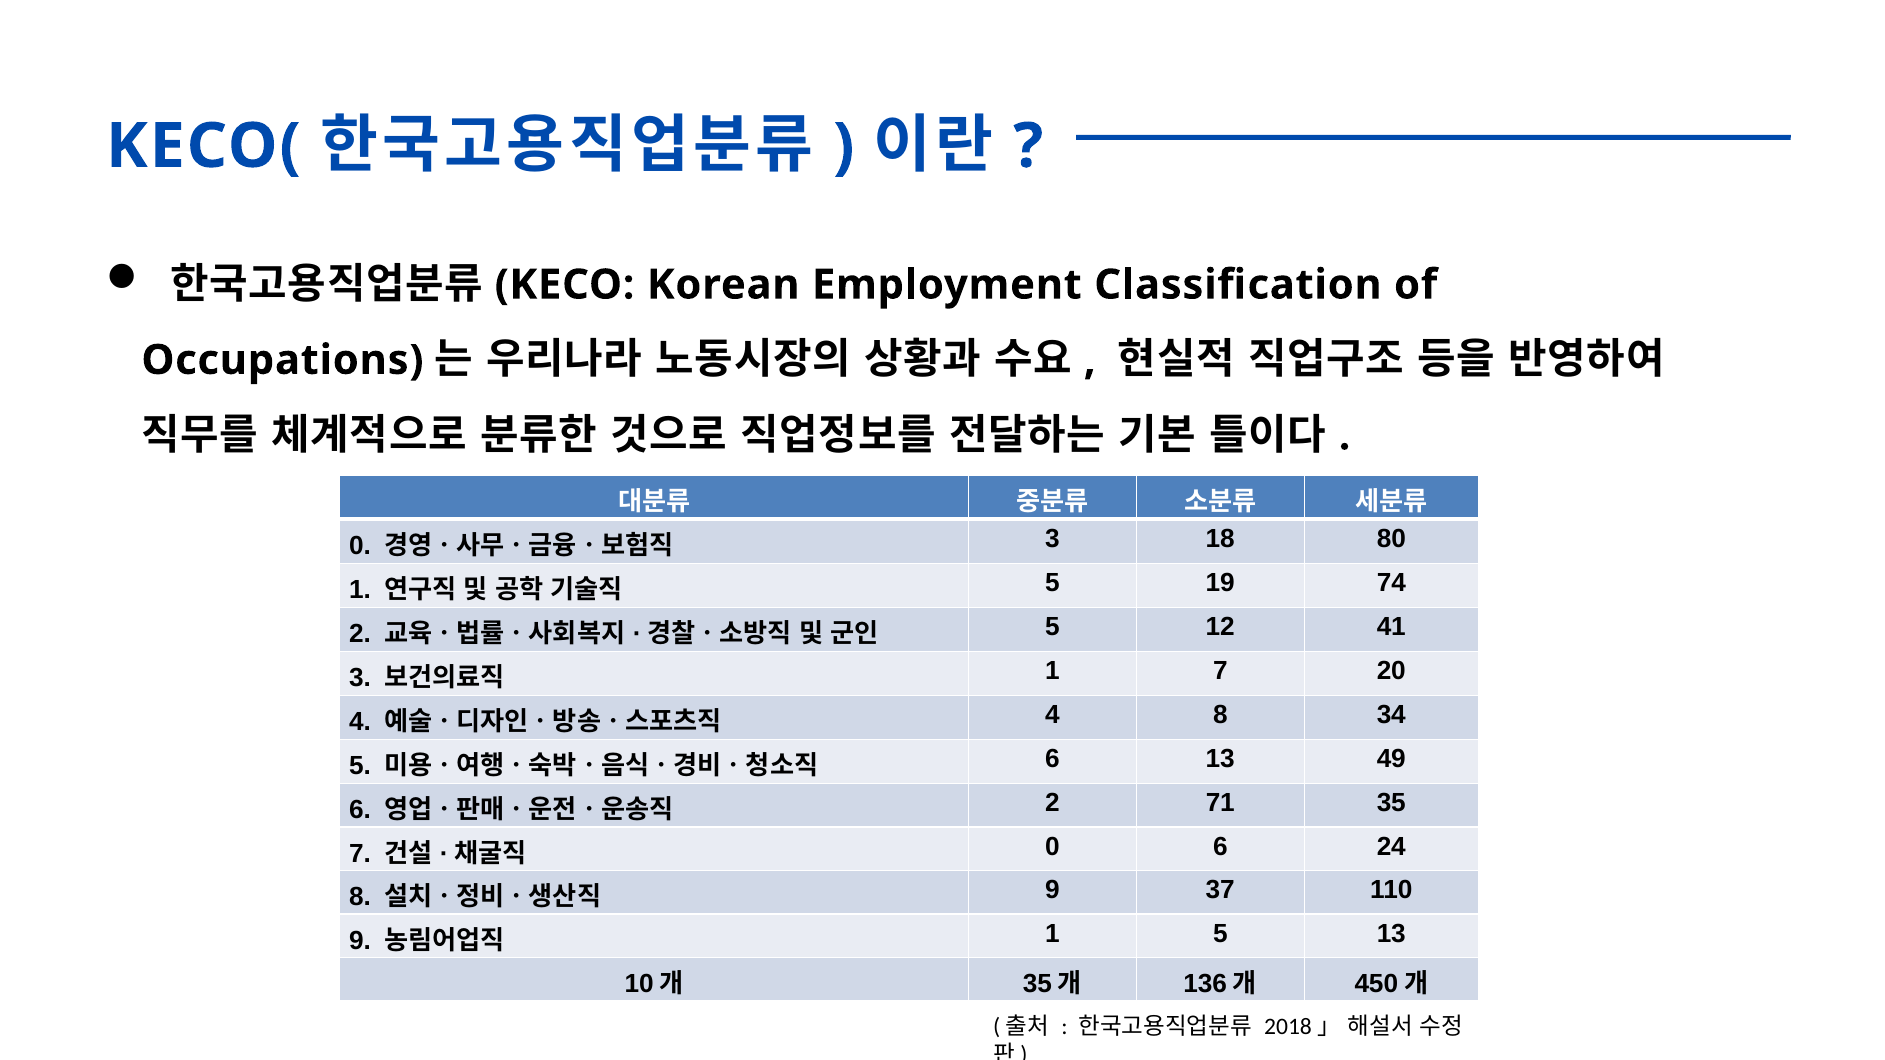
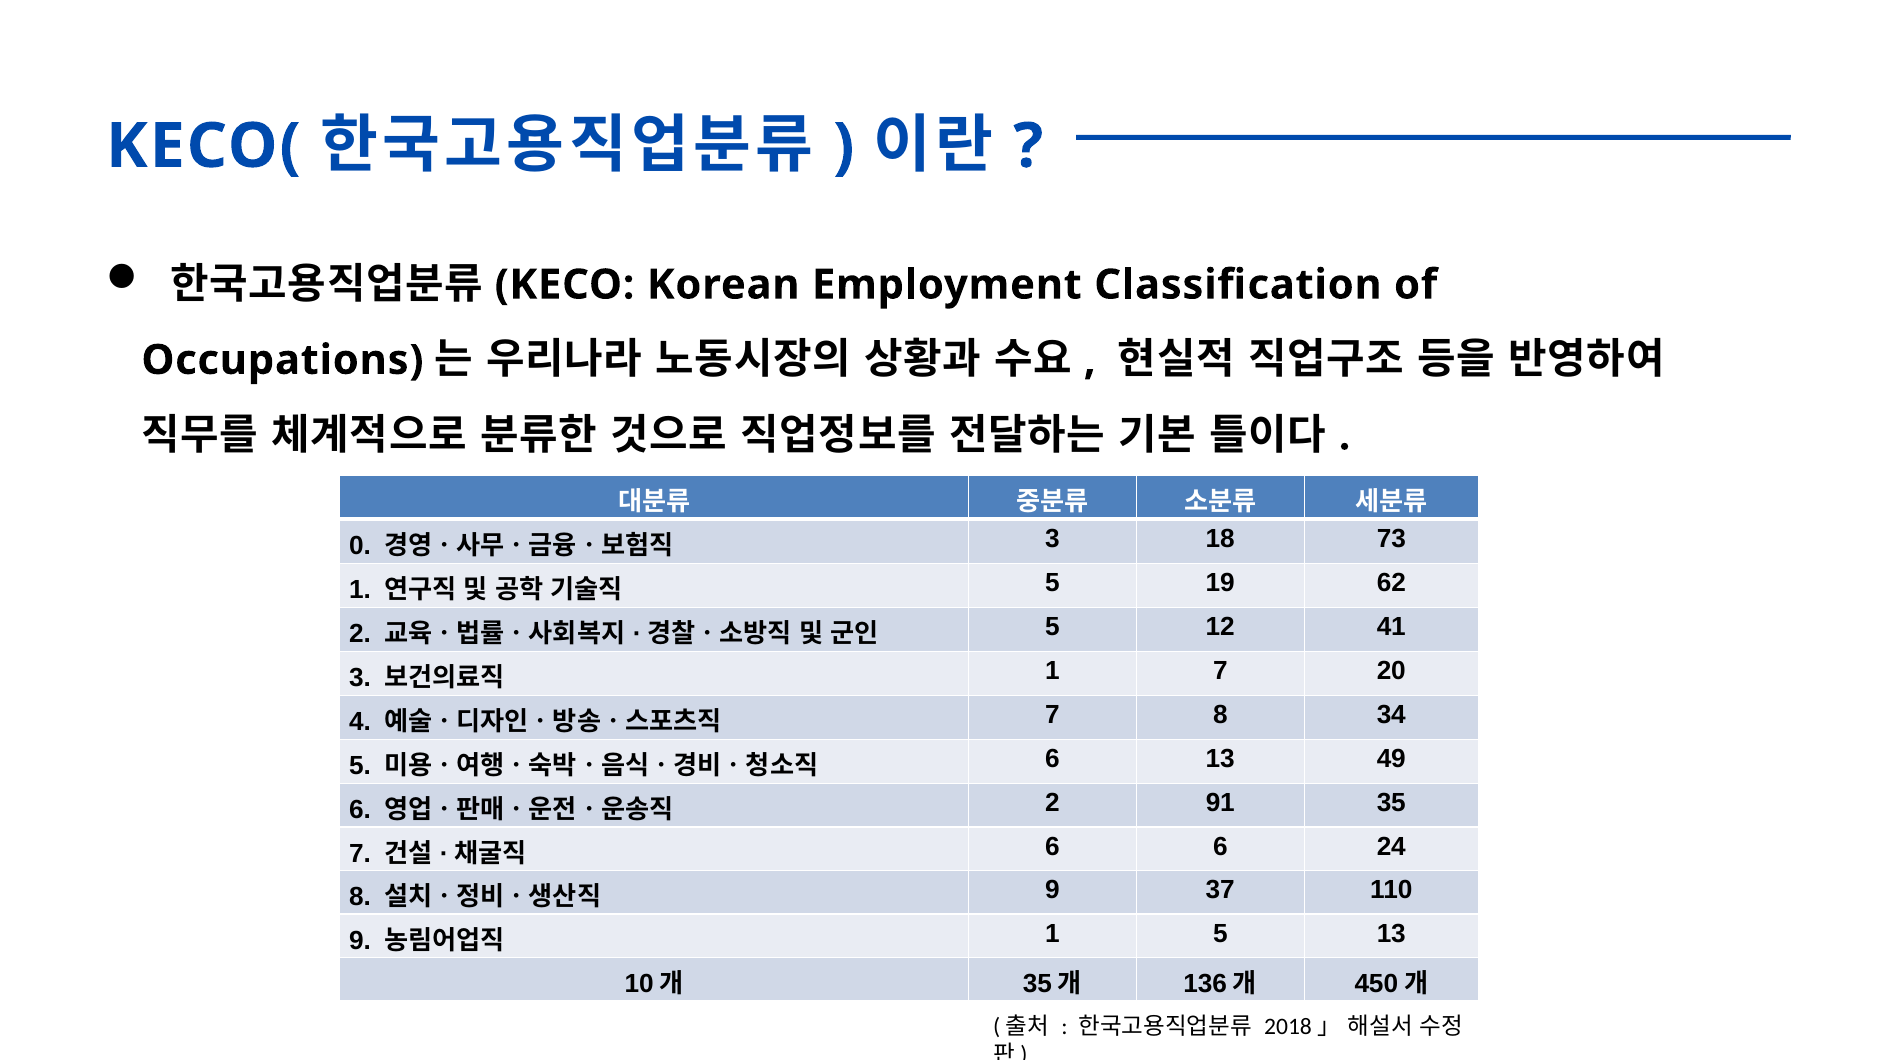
80: 80 -> 73 (1391, 539)
74: 74 -> 62 (1391, 583)
4: 4 -> 7 (1052, 715)
71: 71 -> 91 (1220, 804)
0: 0 -> 6 (1052, 847)
